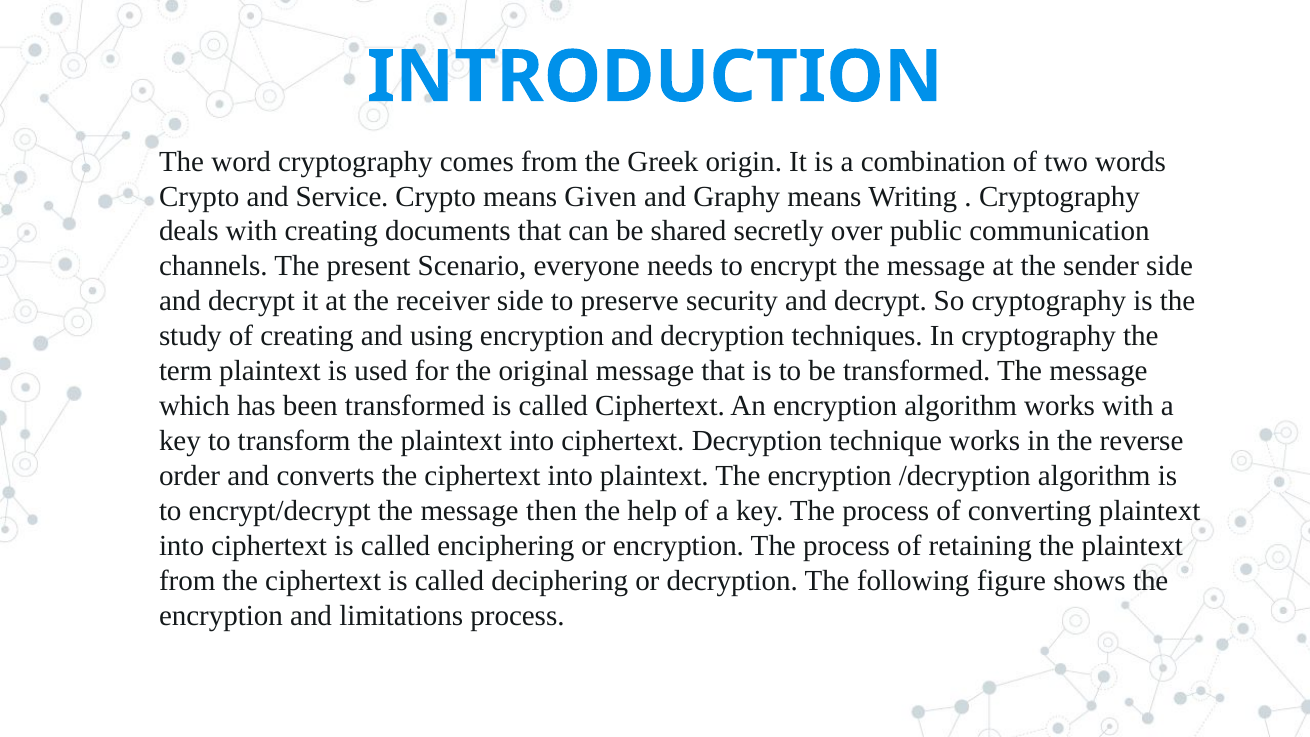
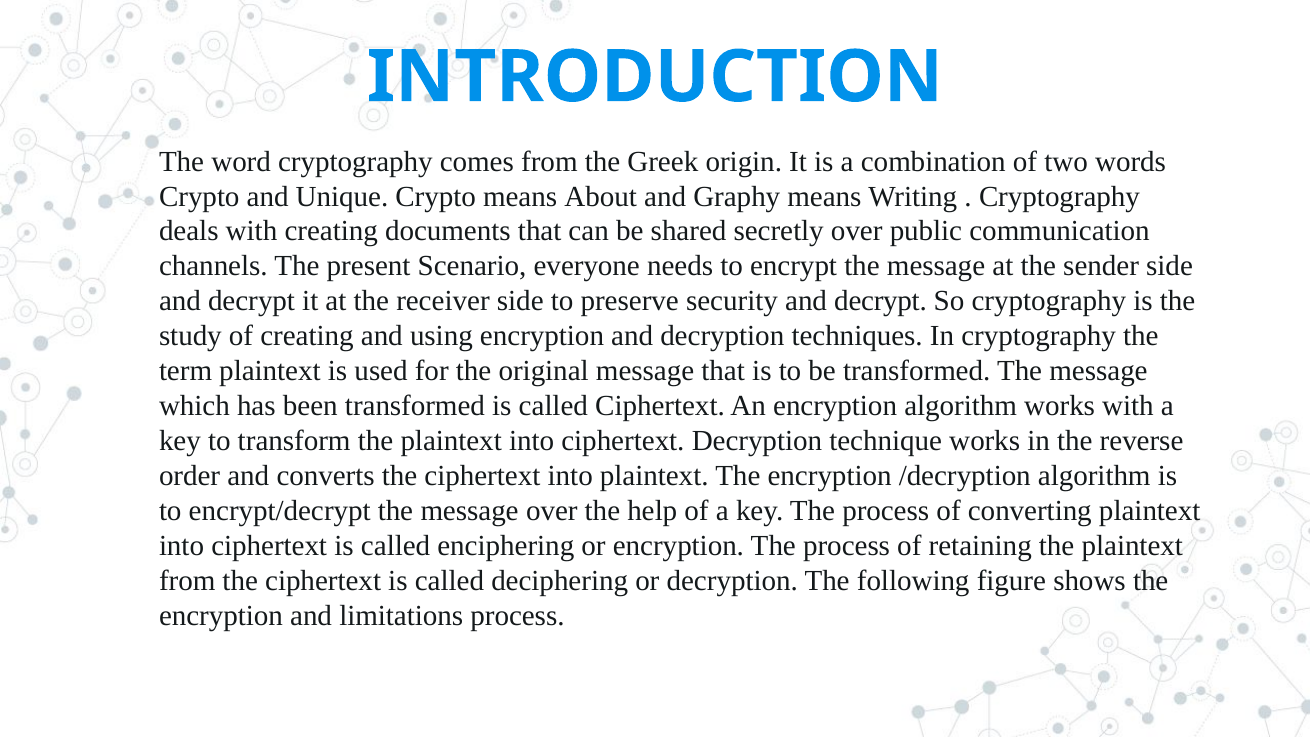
Service: Service -> Unique (342, 196)
Given: Given -> About (601, 196)
message then: then -> over (552, 511)
